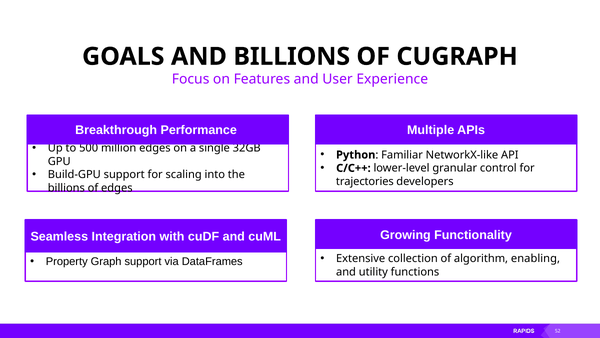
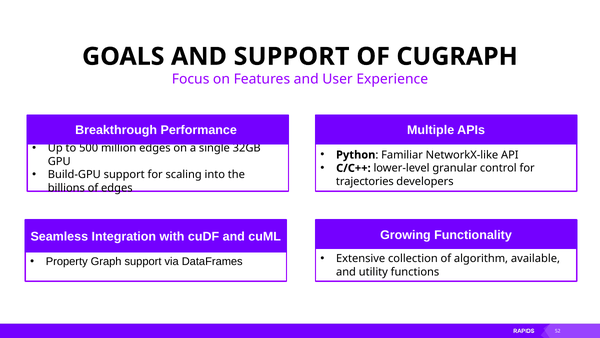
AND BILLIONS: BILLIONS -> SUPPORT (292, 56)
enabling: enabling -> available (536, 258)
